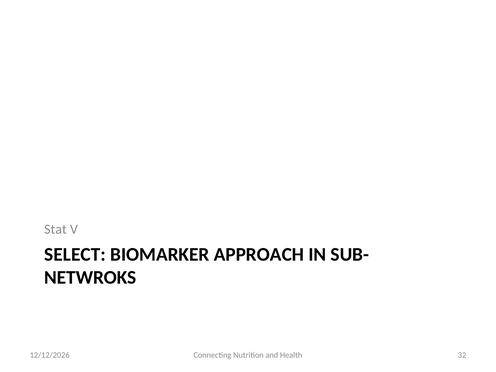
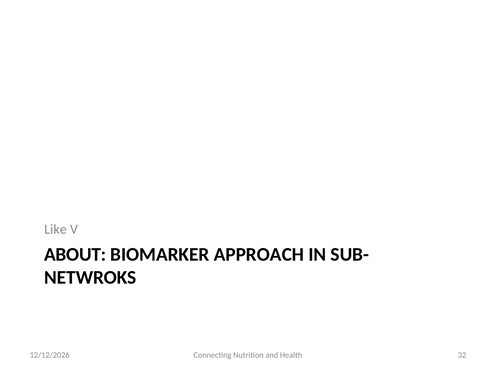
Stat: Stat -> Like (55, 229)
SELECT: SELECT -> ABOUT (75, 254)
